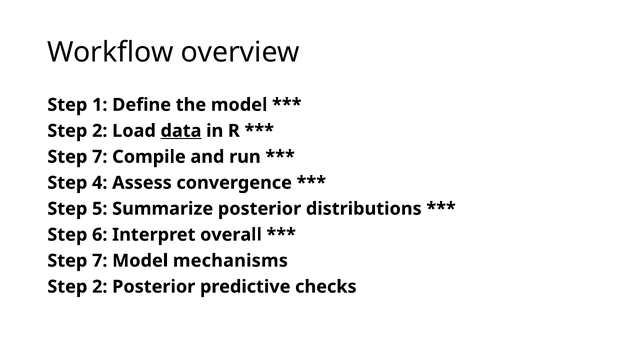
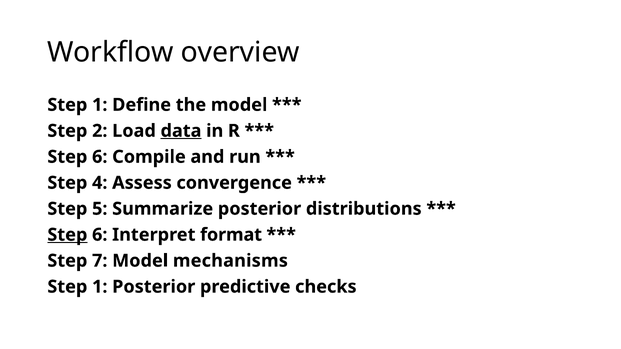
7: 7 -> 6 (100, 157)
Step underline: none -> present (67, 235)
overall: overall -> format (231, 235)
2: 2 -> 1 (100, 287)
